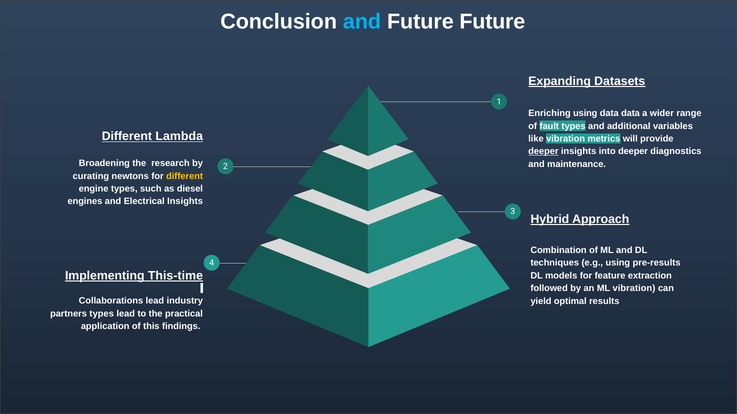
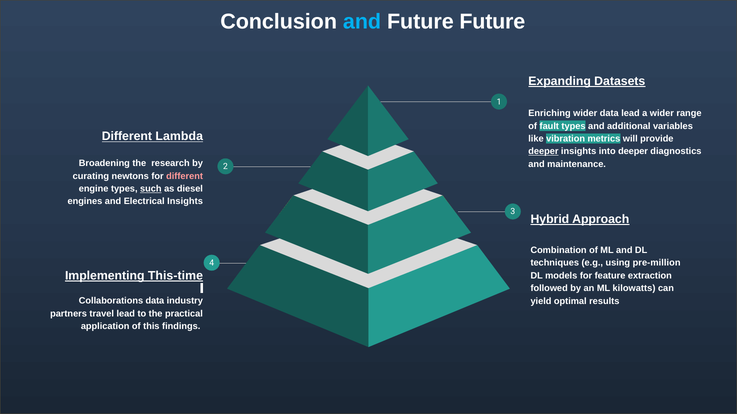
Enriching using: using -> wider (585, 113)
data data: data -> lead (630, 113)
different colour: yellow -> pink (185, 176)
such underline: none -> present (151, 189)
pre-results: pre-results -> pre-million (657, 263)
ML vibration: vibration -> kilowatts (634, 289)
Collaborations lead: lead -> data (155, 301)
partners types: types -> travel (102, 314)
